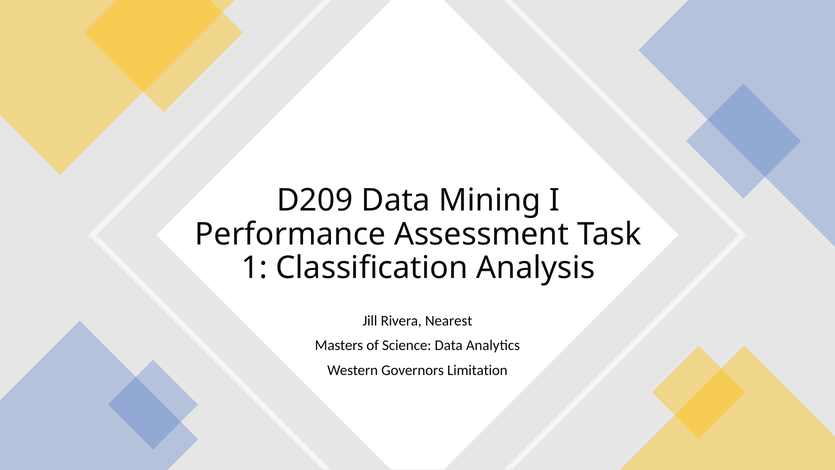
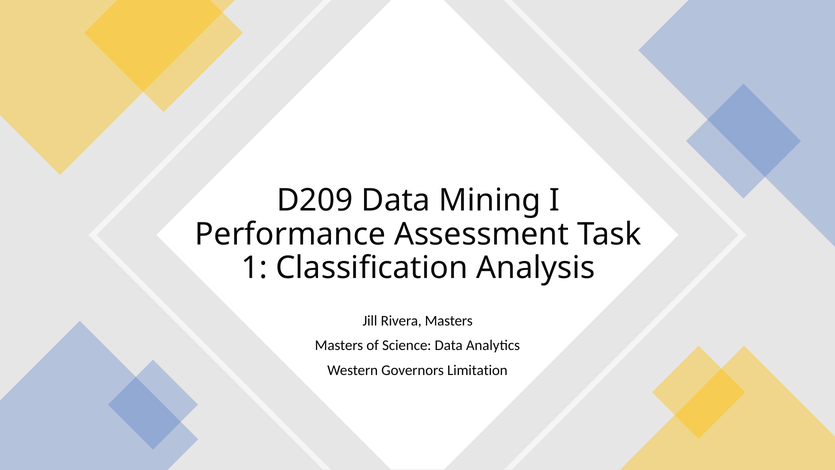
Rivera Nearest: Nearest -> Masters (449, 321)
